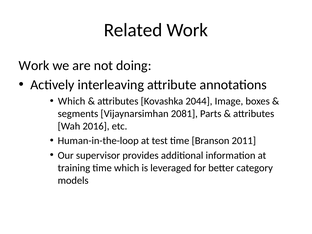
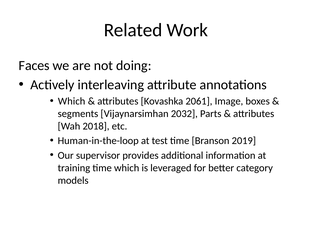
Work: Work -> Faces (34, 65)
2044: 2044 -> 2061 (199, 101)
2081: 2081 -> 2032 (184, 114)
2016: 2016 -> 2018 (96, 126)
2011: 2011 -> 2019 (244, 141)
